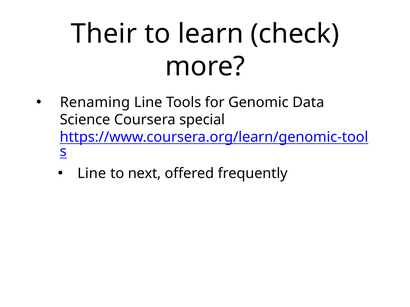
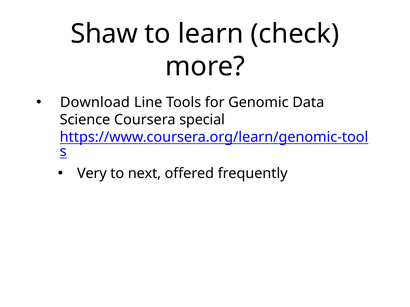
Their: Their -> Shaw (104, 34)
Renaming: Renaming -> Download (95, 103)
Line: Line -> Very (92, 174)
